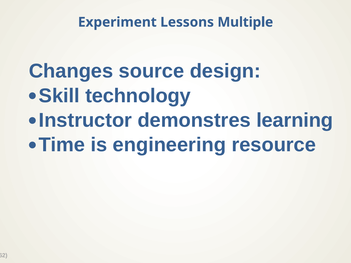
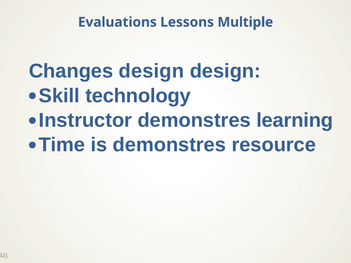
Experiment: Experiment -> Evaluations (117, 22)
Changes source: source -> design (151, 71)
is engineering: engineering -> demonstres (169, 145)
